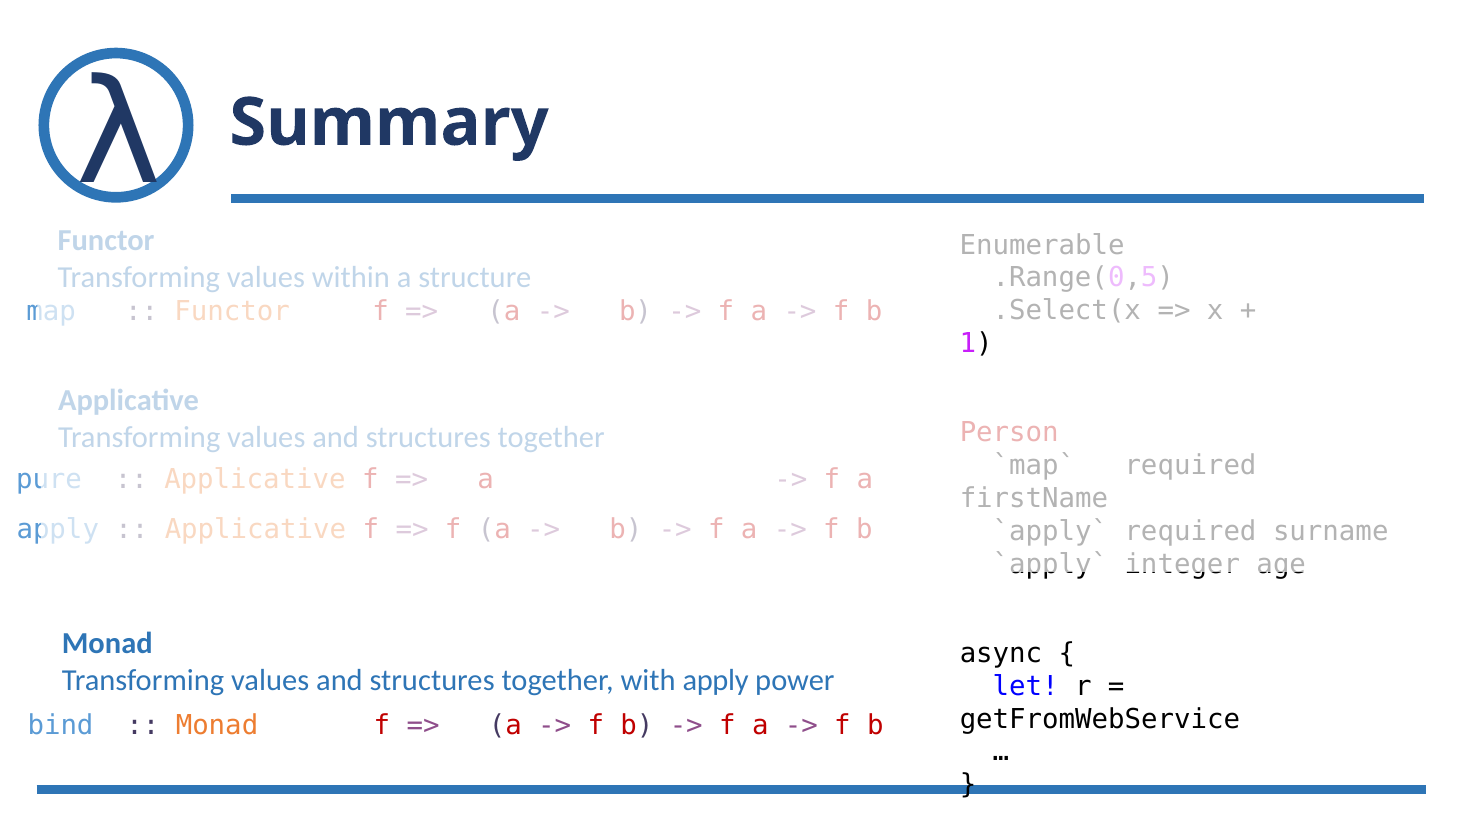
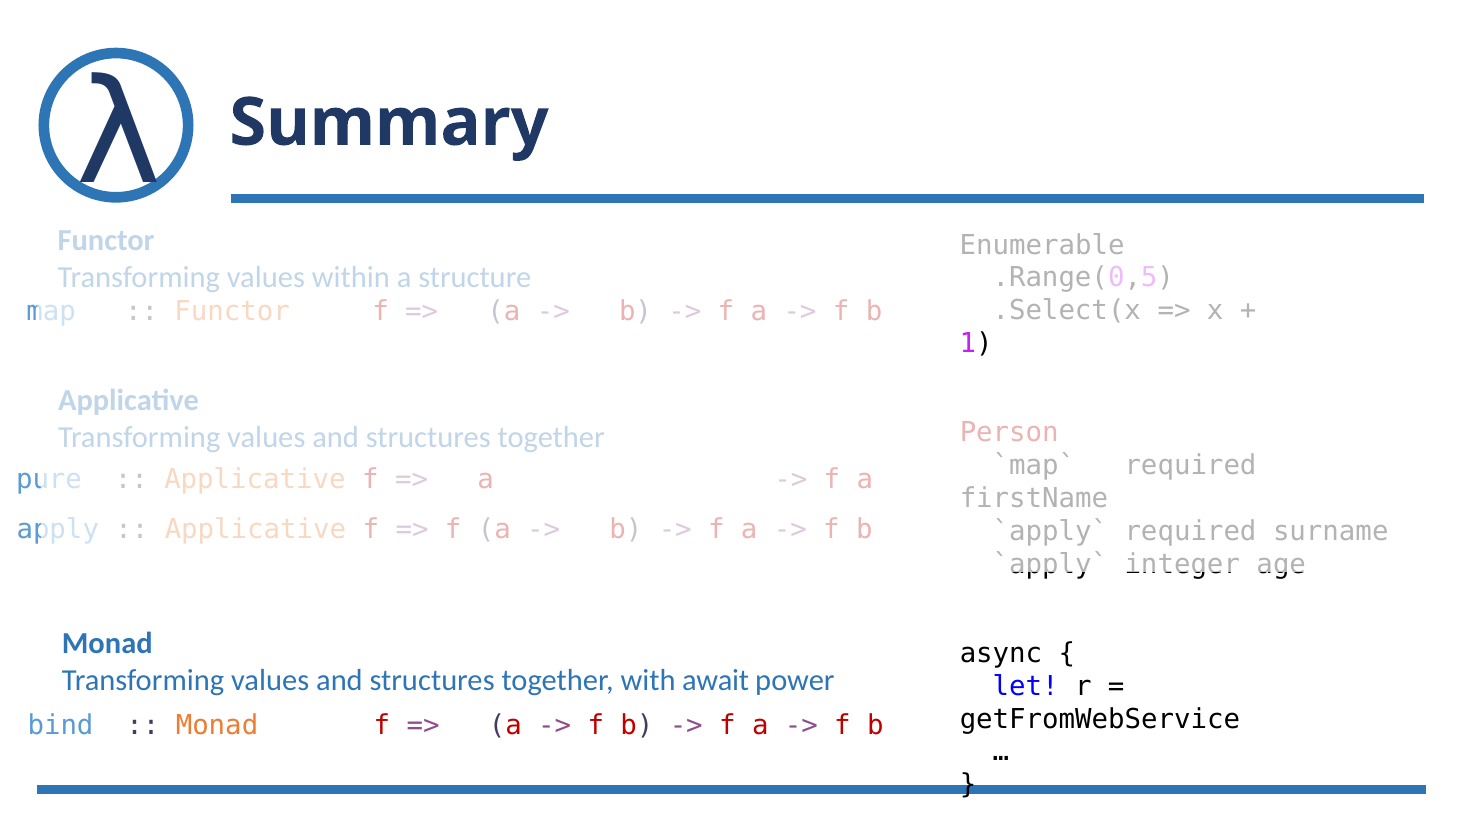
with apply: apply -> await (716, 681)
